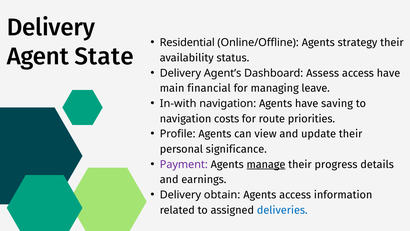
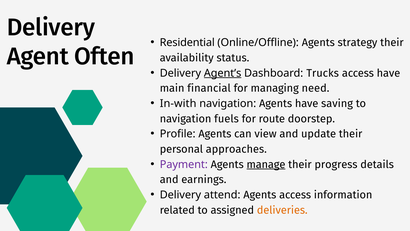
State: State -> Often (104, 56)
Agent’s underline: none -> present (223, 73)
Assess: Assess -> Trucks (323, 73)
leave: leave -> need (316, 88)
costs: costs -> fuels (227, 119)
priorities: priorities -> doorstep (311, 119)
significance: significance -> approaches (236, 149)
obtain: obtain -> attend (222, 195)
deliveries colour: blue -> orange (282, 210)
